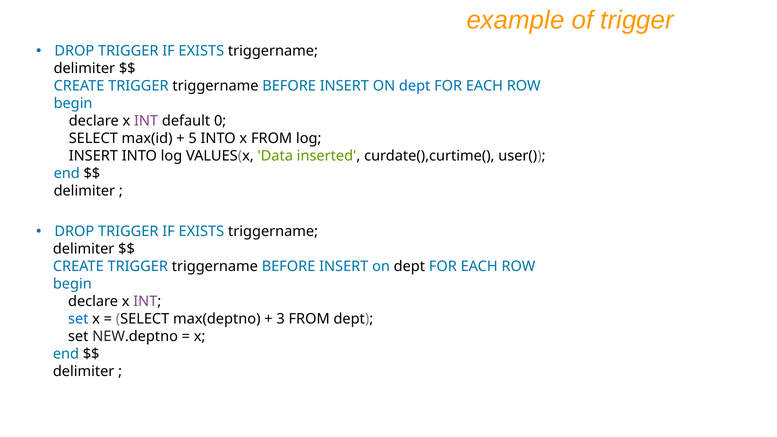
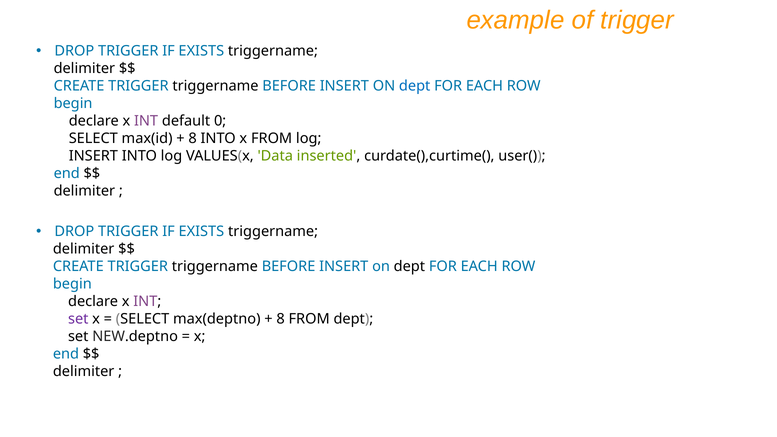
5: 5 -> 8 (193, 139)
set colour: blue -> purple (78, 319)
3: 3 -> 8 (281, 319)
